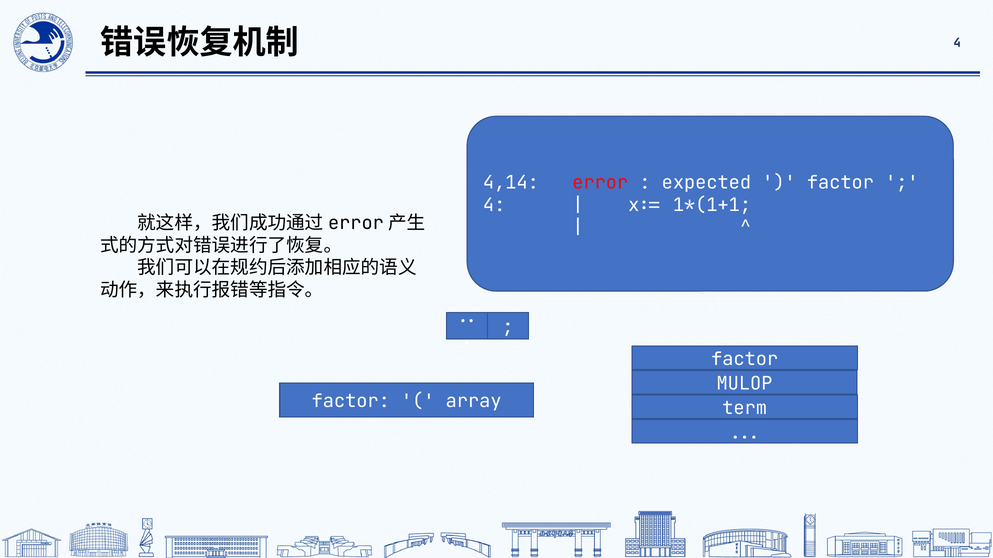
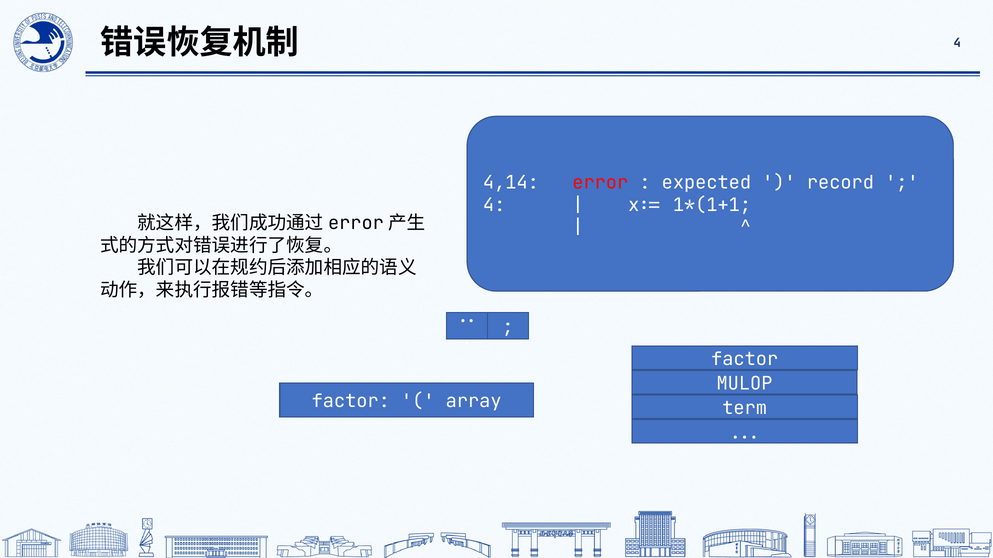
factor: factor -> record (840, 183)
